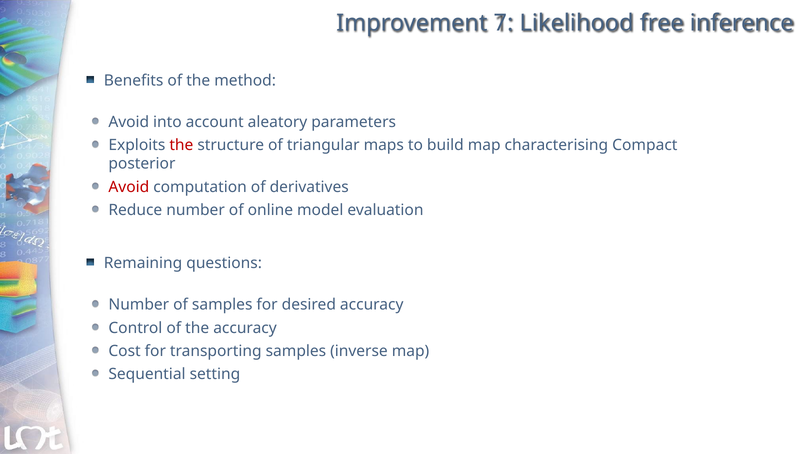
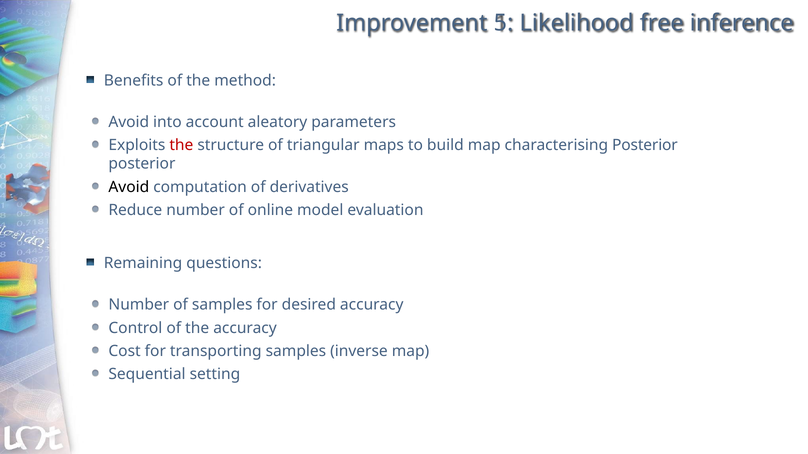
7: 7 -> 5 (503, 23)
characterising Compact: Compact -> Posterior (645, 145)
Avoid colour: red -> black (129, 187)
